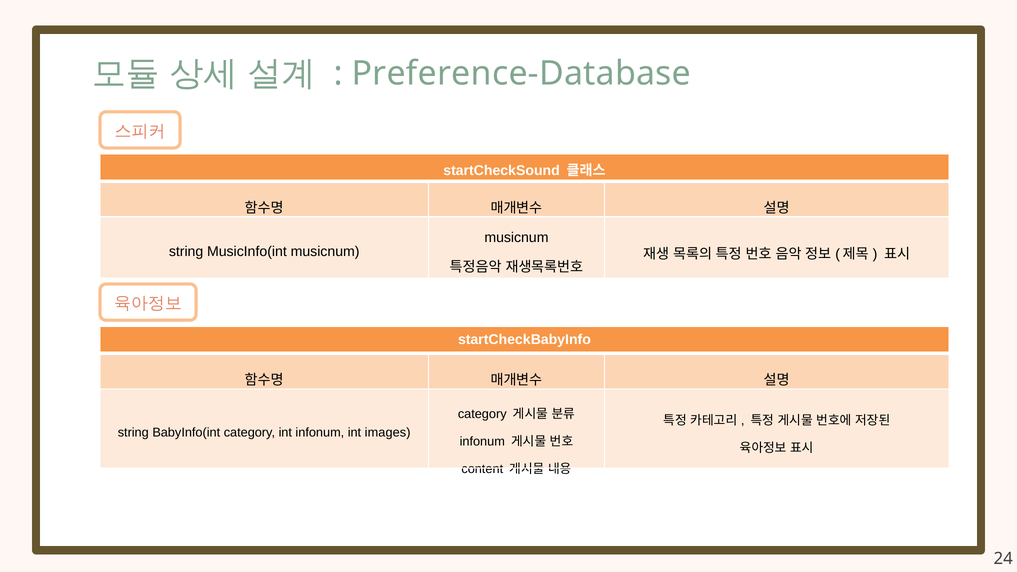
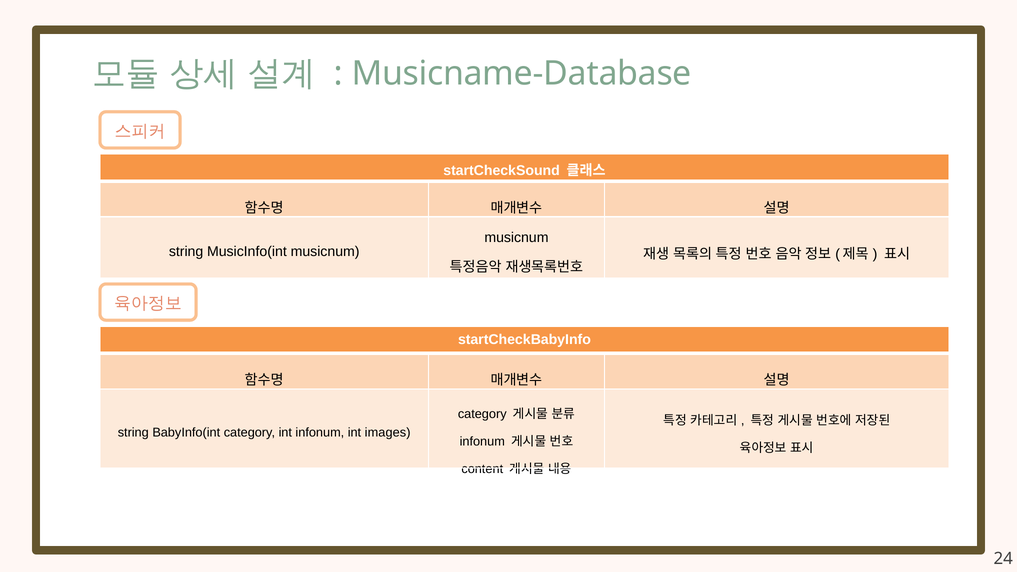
Preference-Database: Preference-Database -> Musicname-Database (522, 73)
